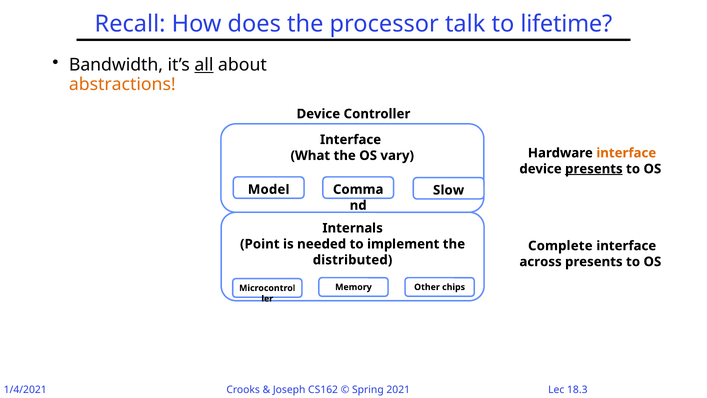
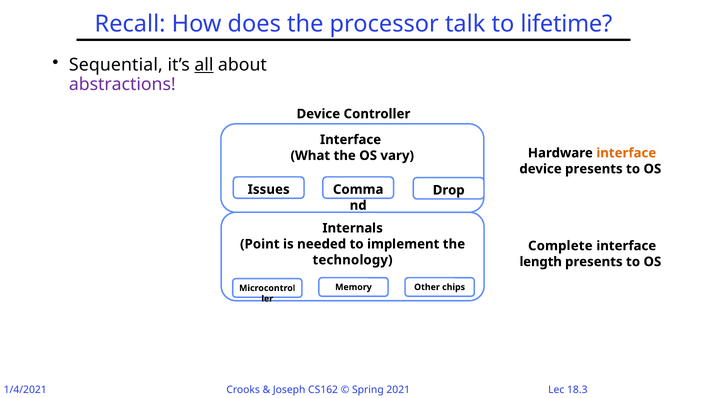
Bandwidth: Bandwidth -> Sequential (116, 65)
abstractions colour: orange -> purple (122, 84)
presents underline: present -> none (594, 169)
Model: Model -> Issues (269, 189)
Slow: Slow -> Drop (449, 190)
distributed: distributed -> technology (353, 260)
across: across -> length (541, 262)
